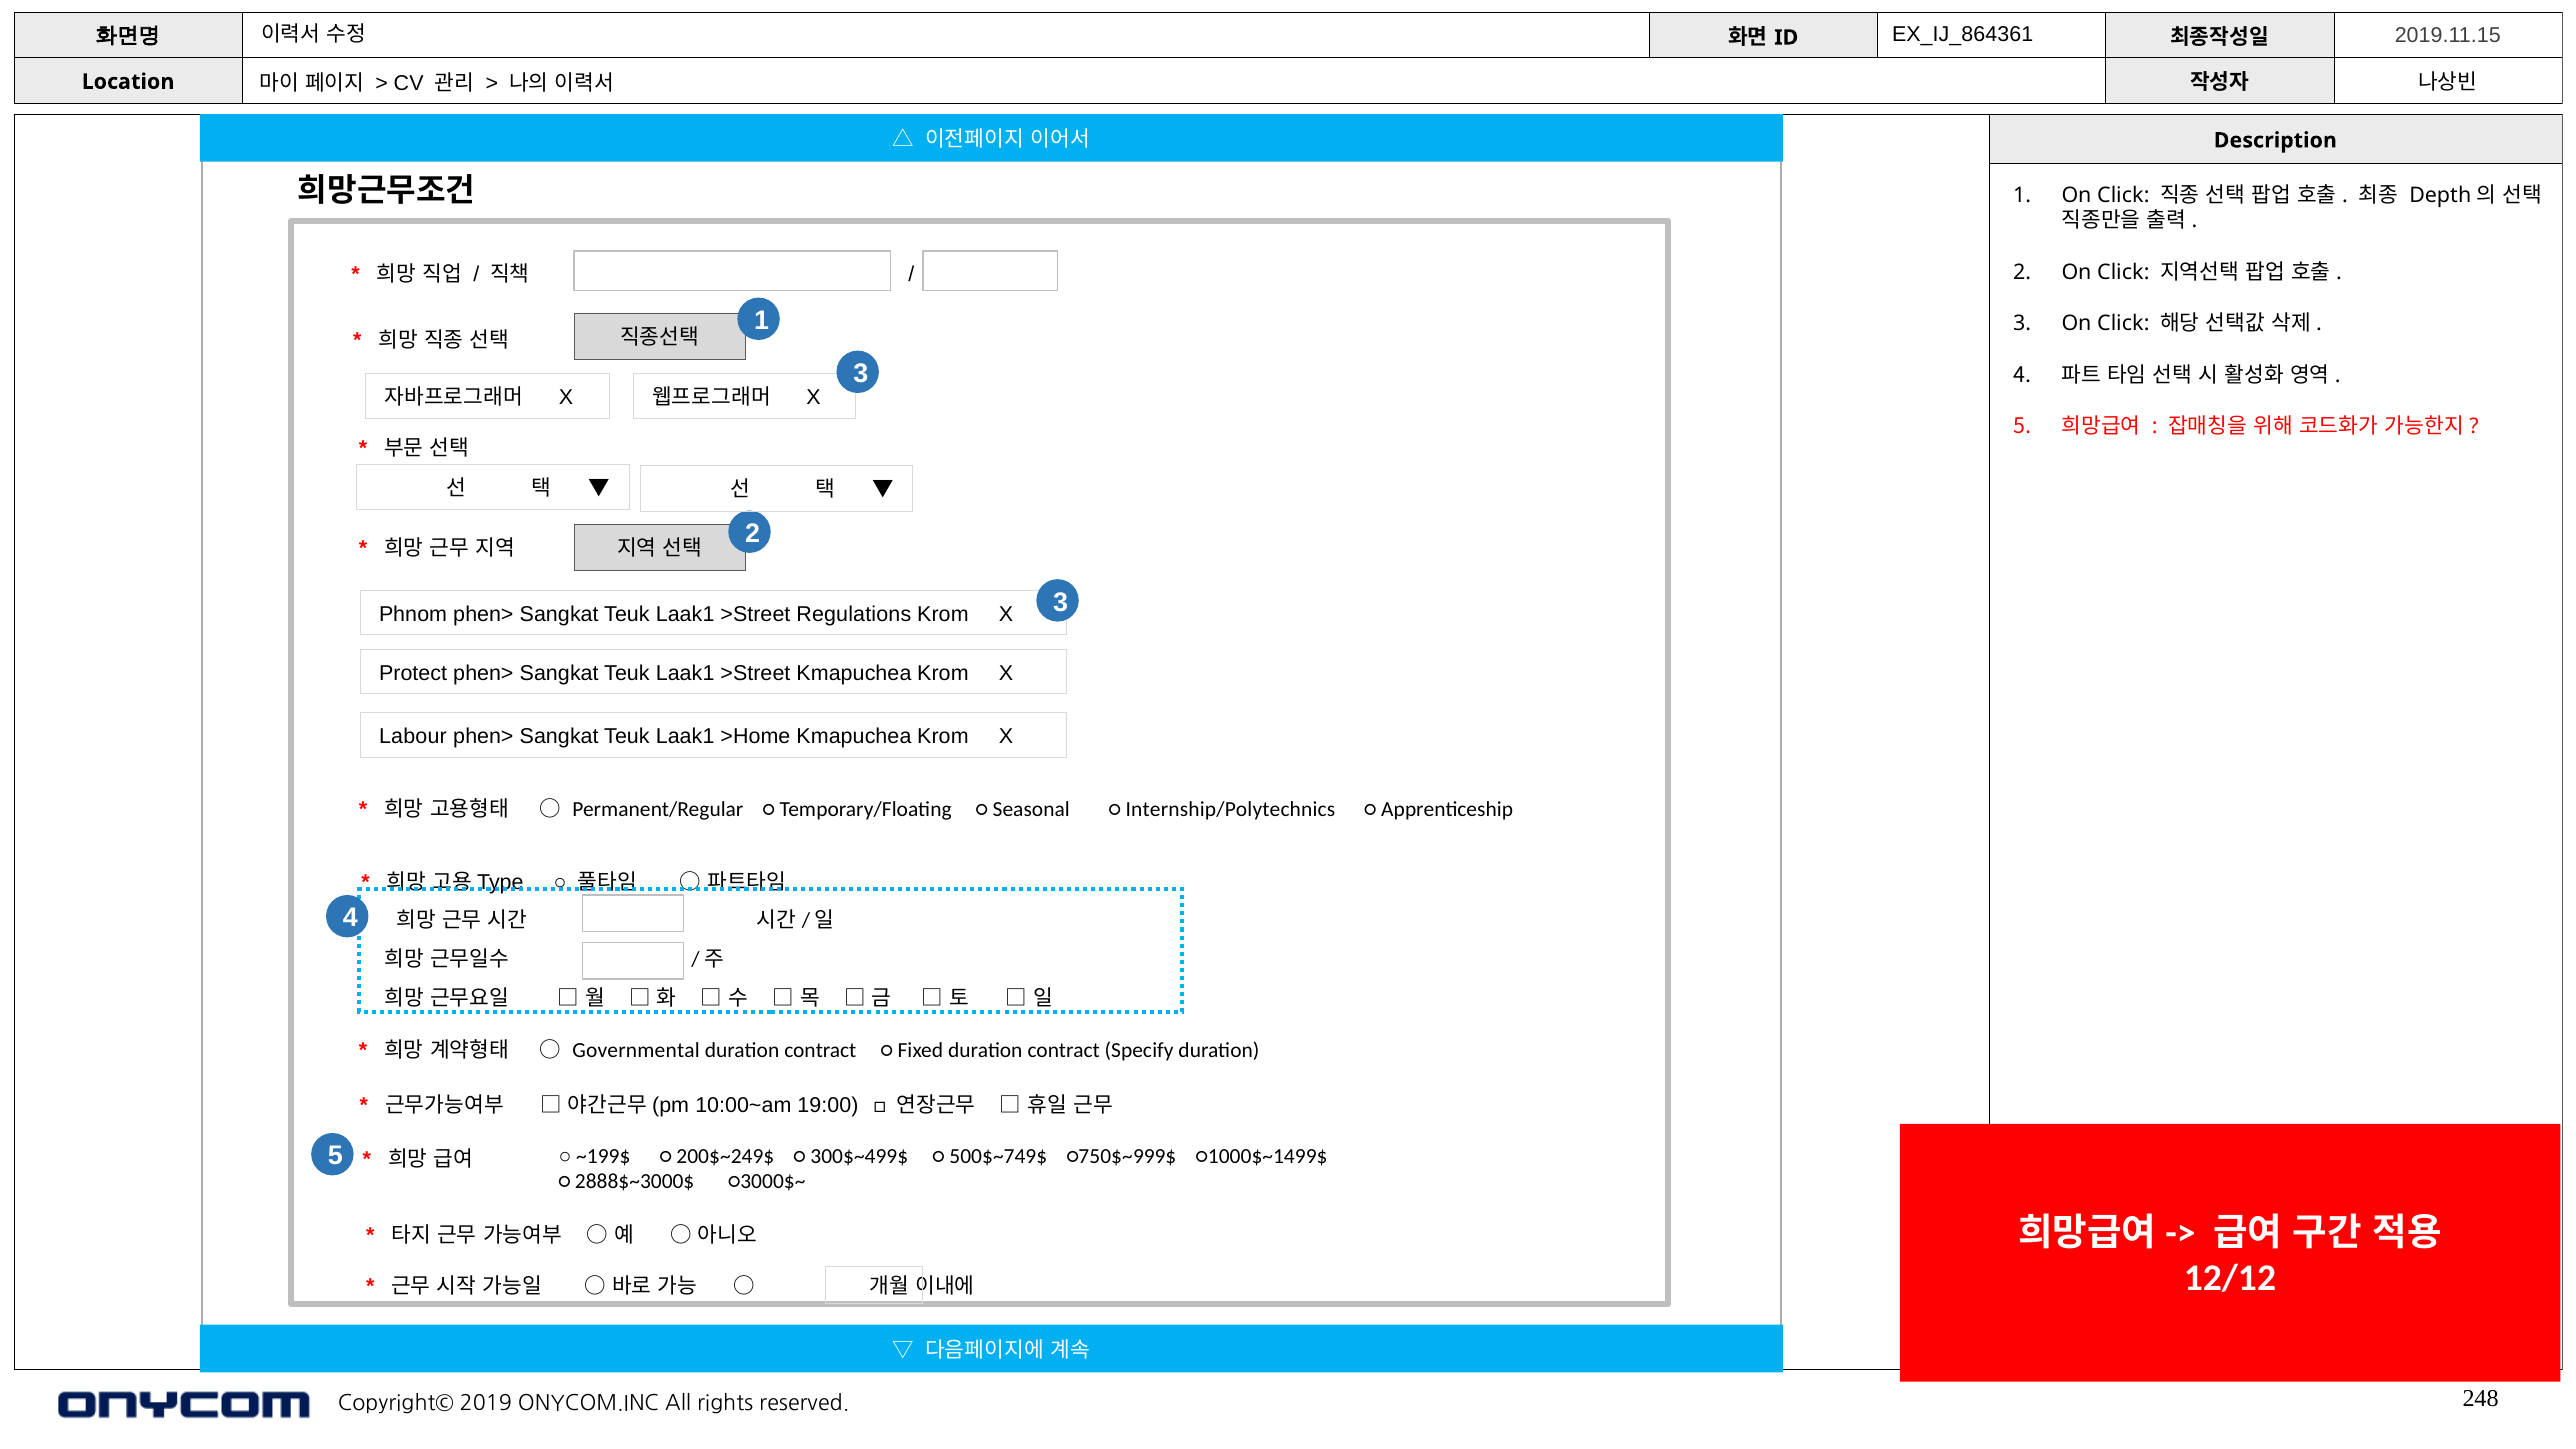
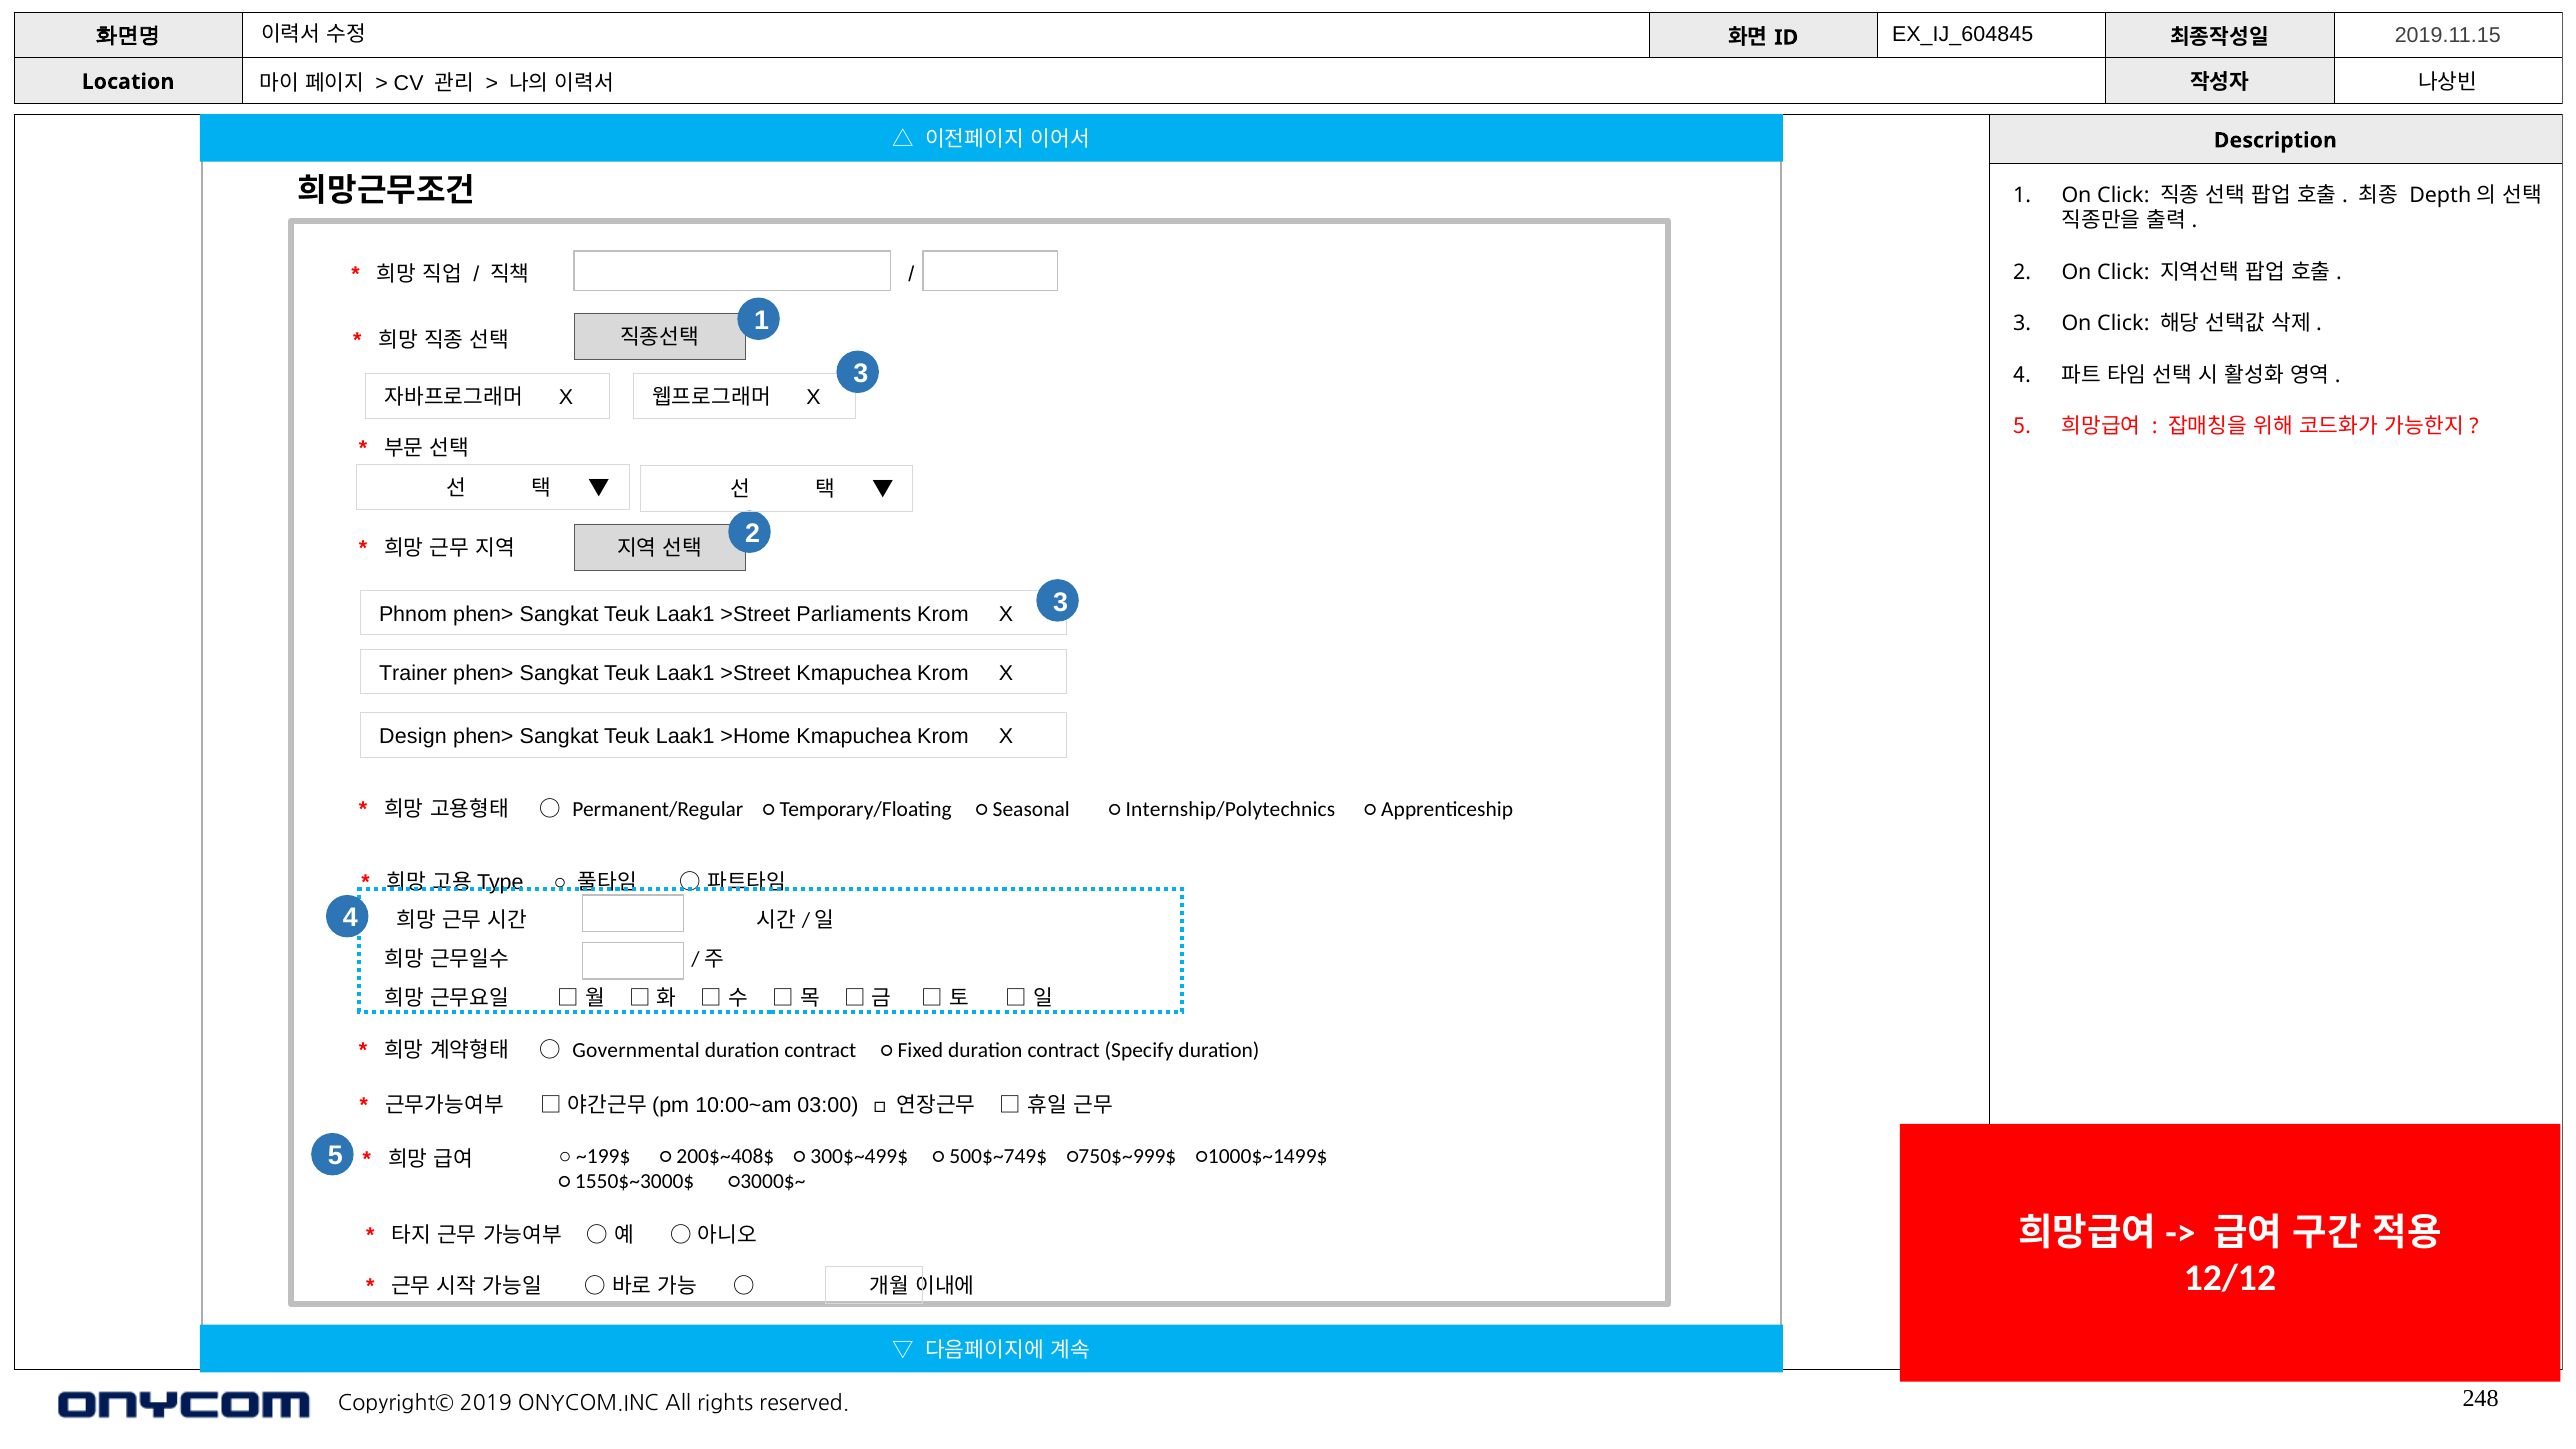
EX_IJ_864361: EX_IJ_864361 -> EX_IJ_604845 (1963, 35)
Regulations: Regulations -> Parliaments (854, 614)
Protect: Protect -> Trainer (413, 673)
Labour: Labour -> Design (413, 736)
19:00: 19:00 -> 03:00 (828, 1105)
200$~249$: 200$~249$ -> 200$~408$ (725, 1156)
2888$~3000$: 2888$~3000$ -> 1550$~3000$ (635, 1182)
